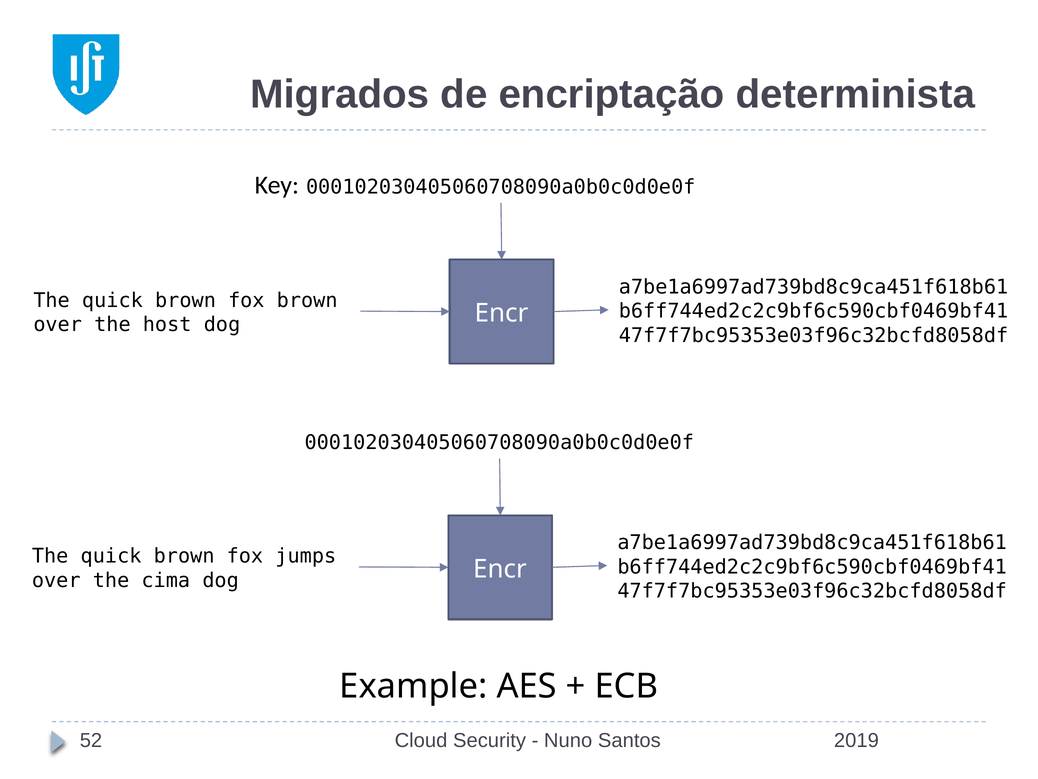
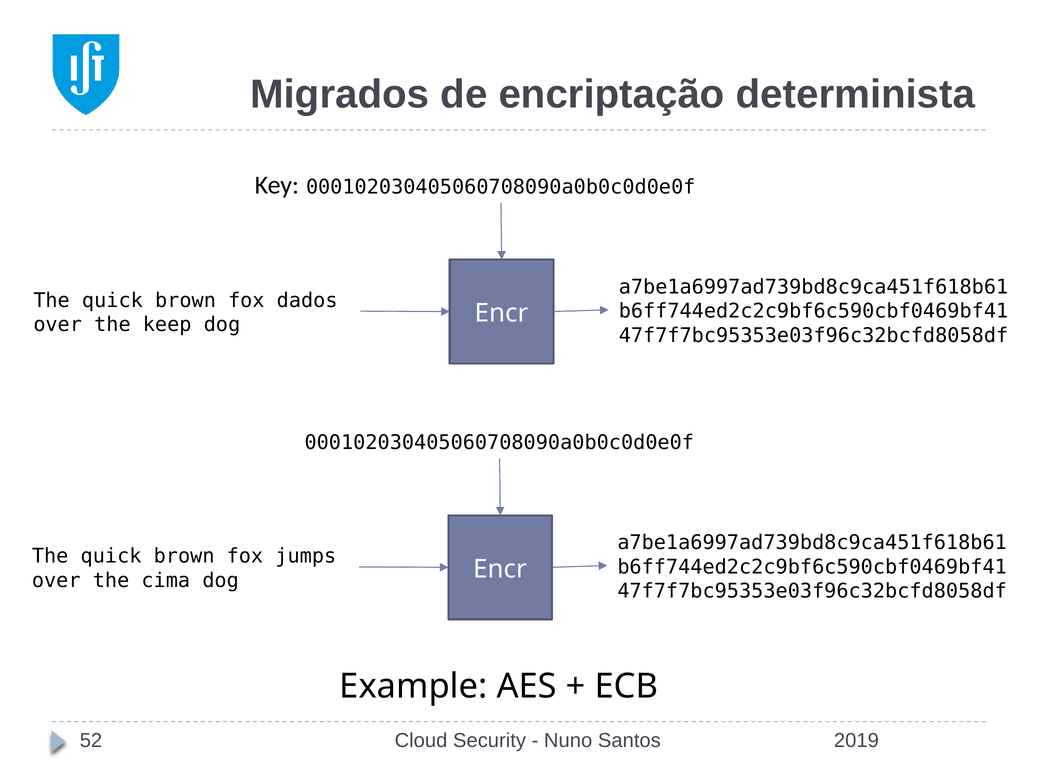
fox brown: brown -> dados (307, 300)
host: host -> keep (167, 325)
